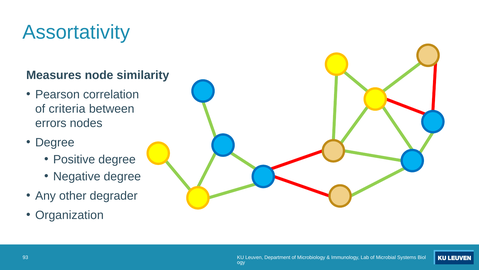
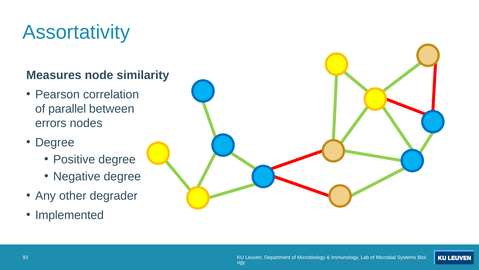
criteria: criteria -> parallel (67, 109)
Organization: Organization -> Implemented (70, 215)
